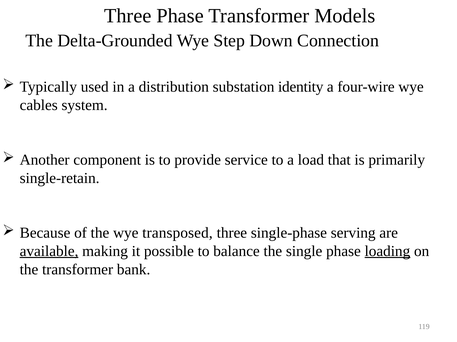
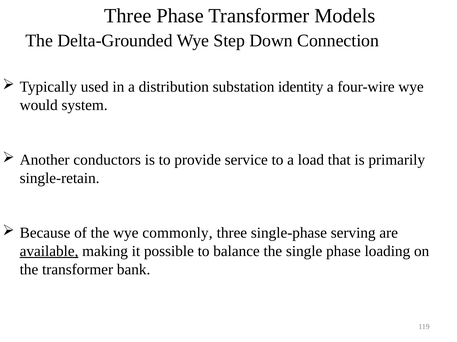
cables: cables -> would (39, 105)
component: component -> conductors (107, 160)
transposed: transposed -> commonly (177, 233)
loading underline: present -> none (387, 252)
